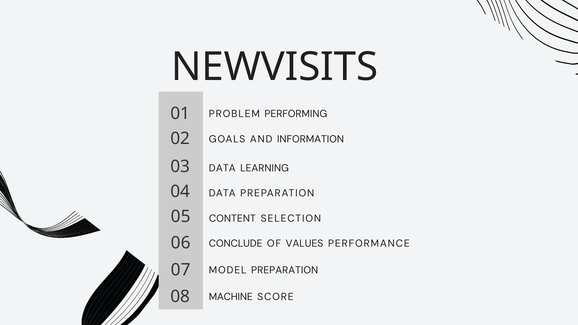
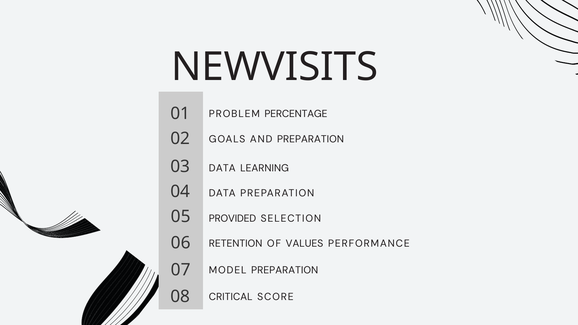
PERFORMING: PERFORMING -> PERCENTAGE (296, 114)
AND INFORMATION: INFORMATION -> PREPARATION (310, 139)
CONTENT: CONTENT -> PROVIDED (232, 219)
CONCLUDE: CONCLUDE -> RETENTION (236, 244)
MACHINE: MACHINE -> CRITICAL (231, 297)
